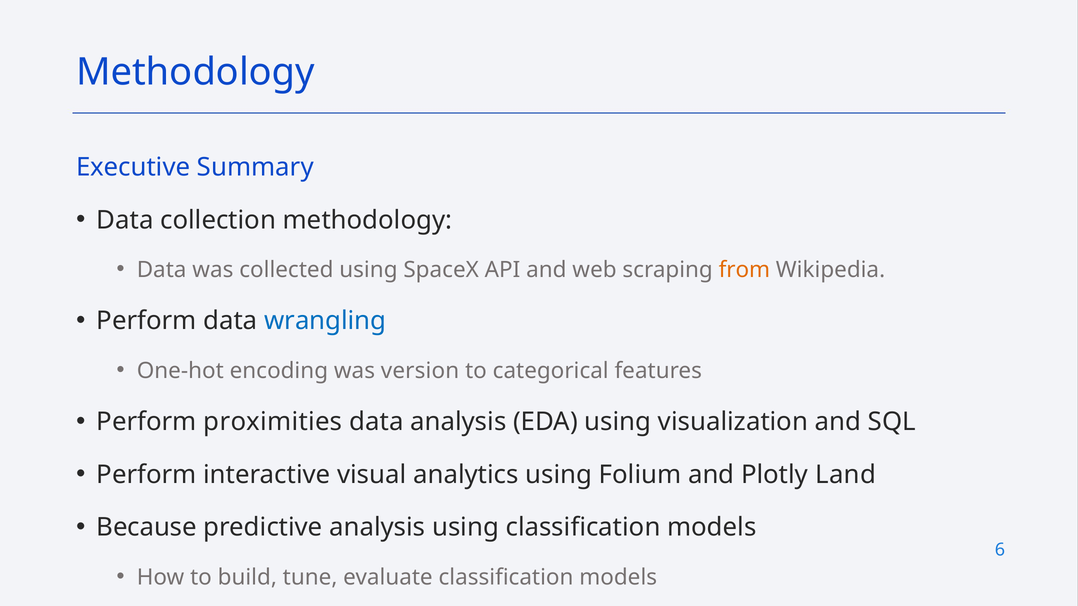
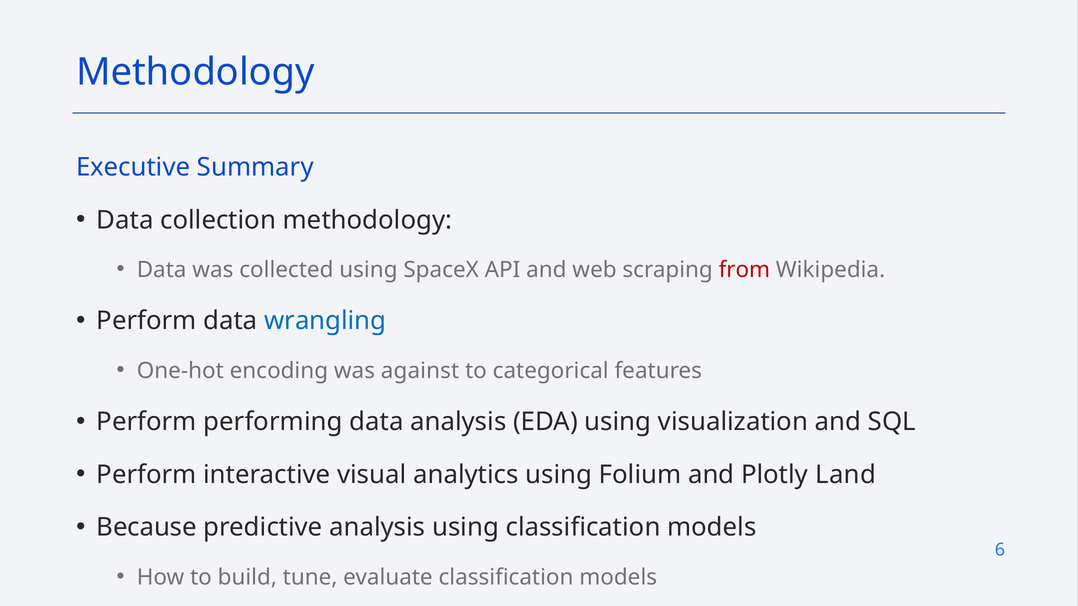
from colour: orange -> red (744, 270)
version: version -> against (420, 371)
proximities: proximities -> performing (273, 422)
